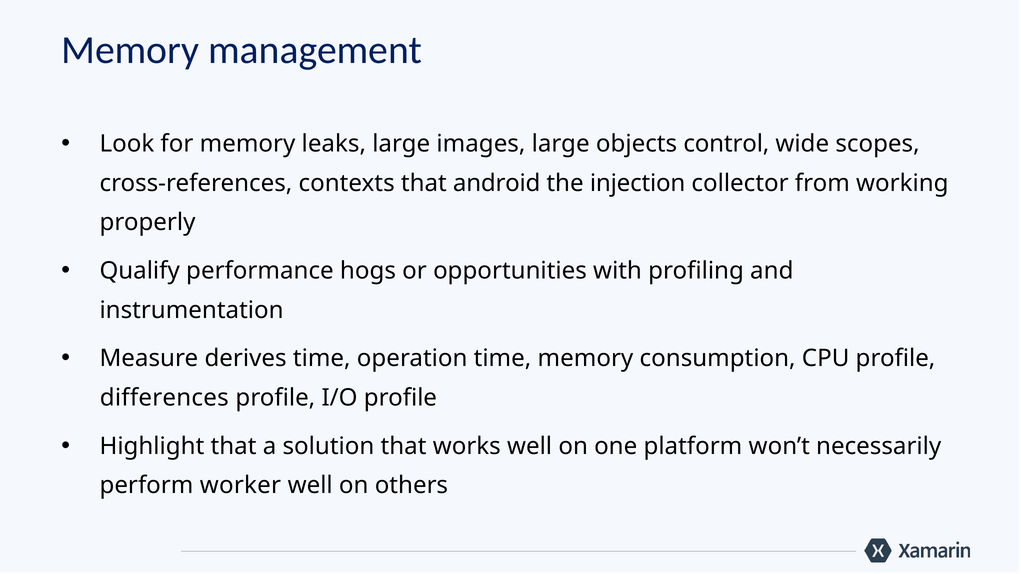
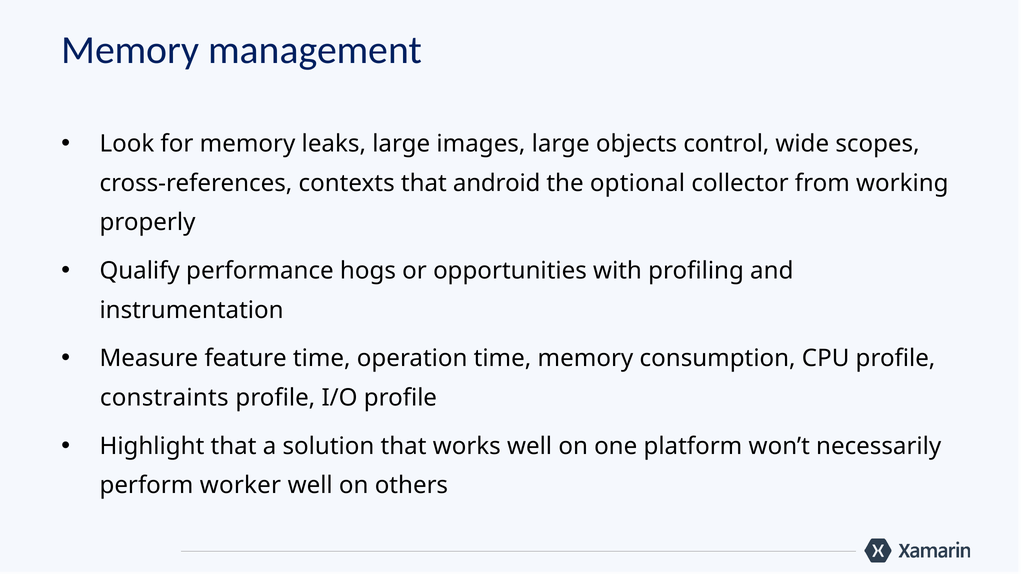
injection: injection -> optional (637, 183)
derives: derives -> feature (246, 359)
differences: differences -> constraints (164, 398)
